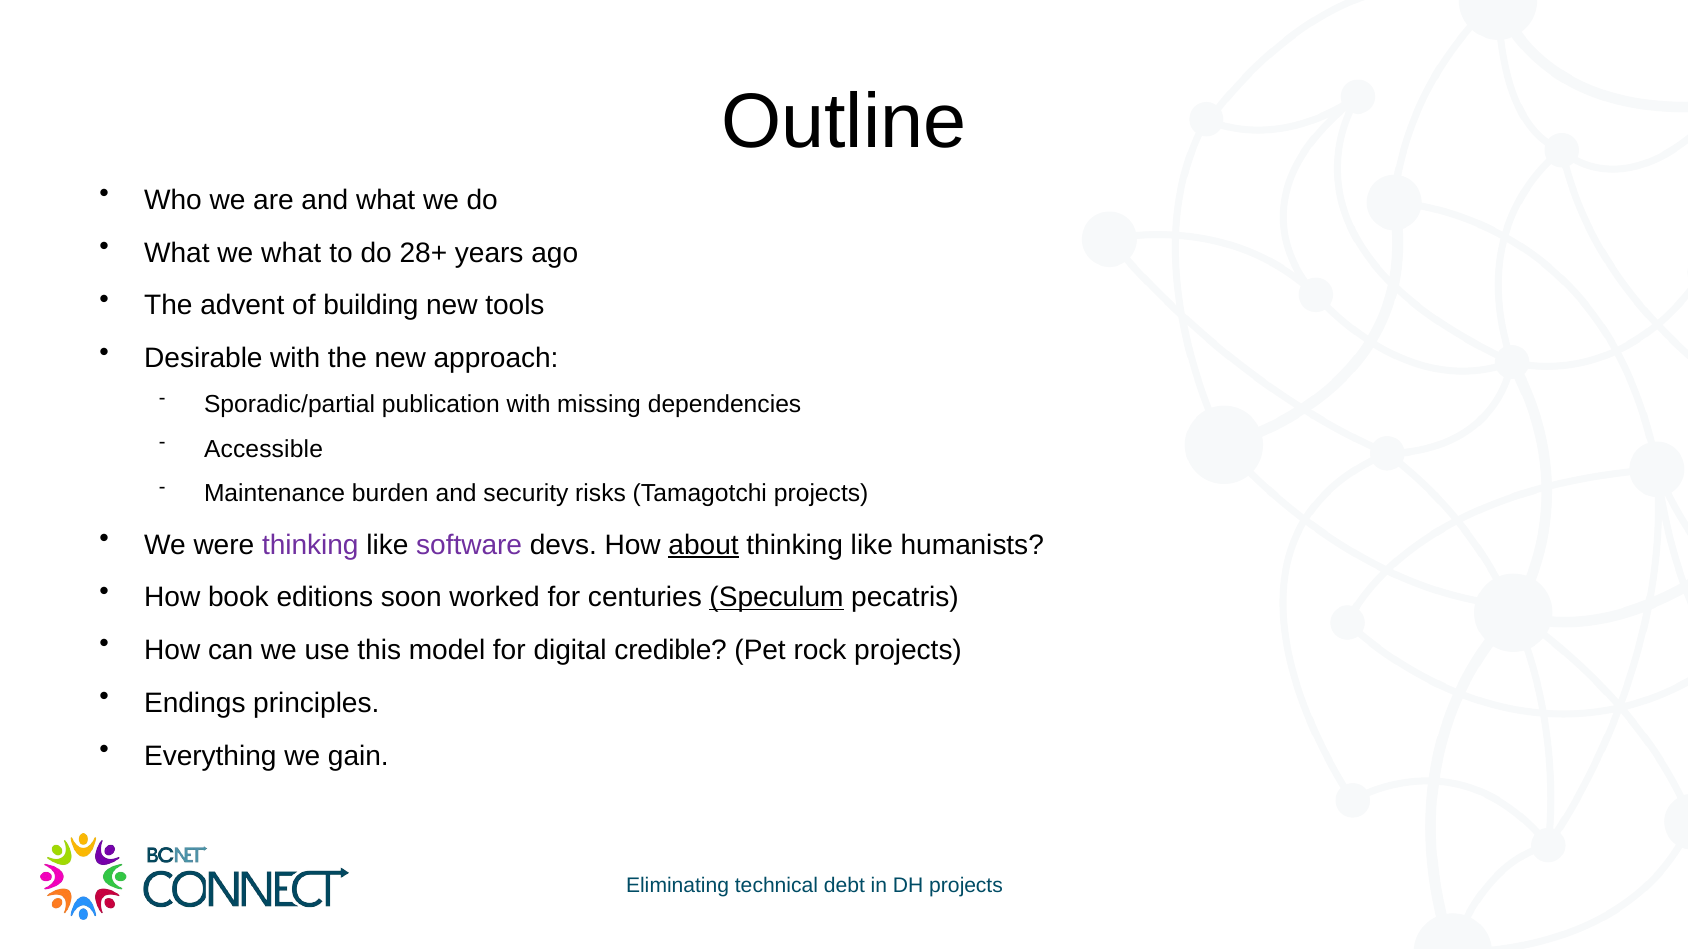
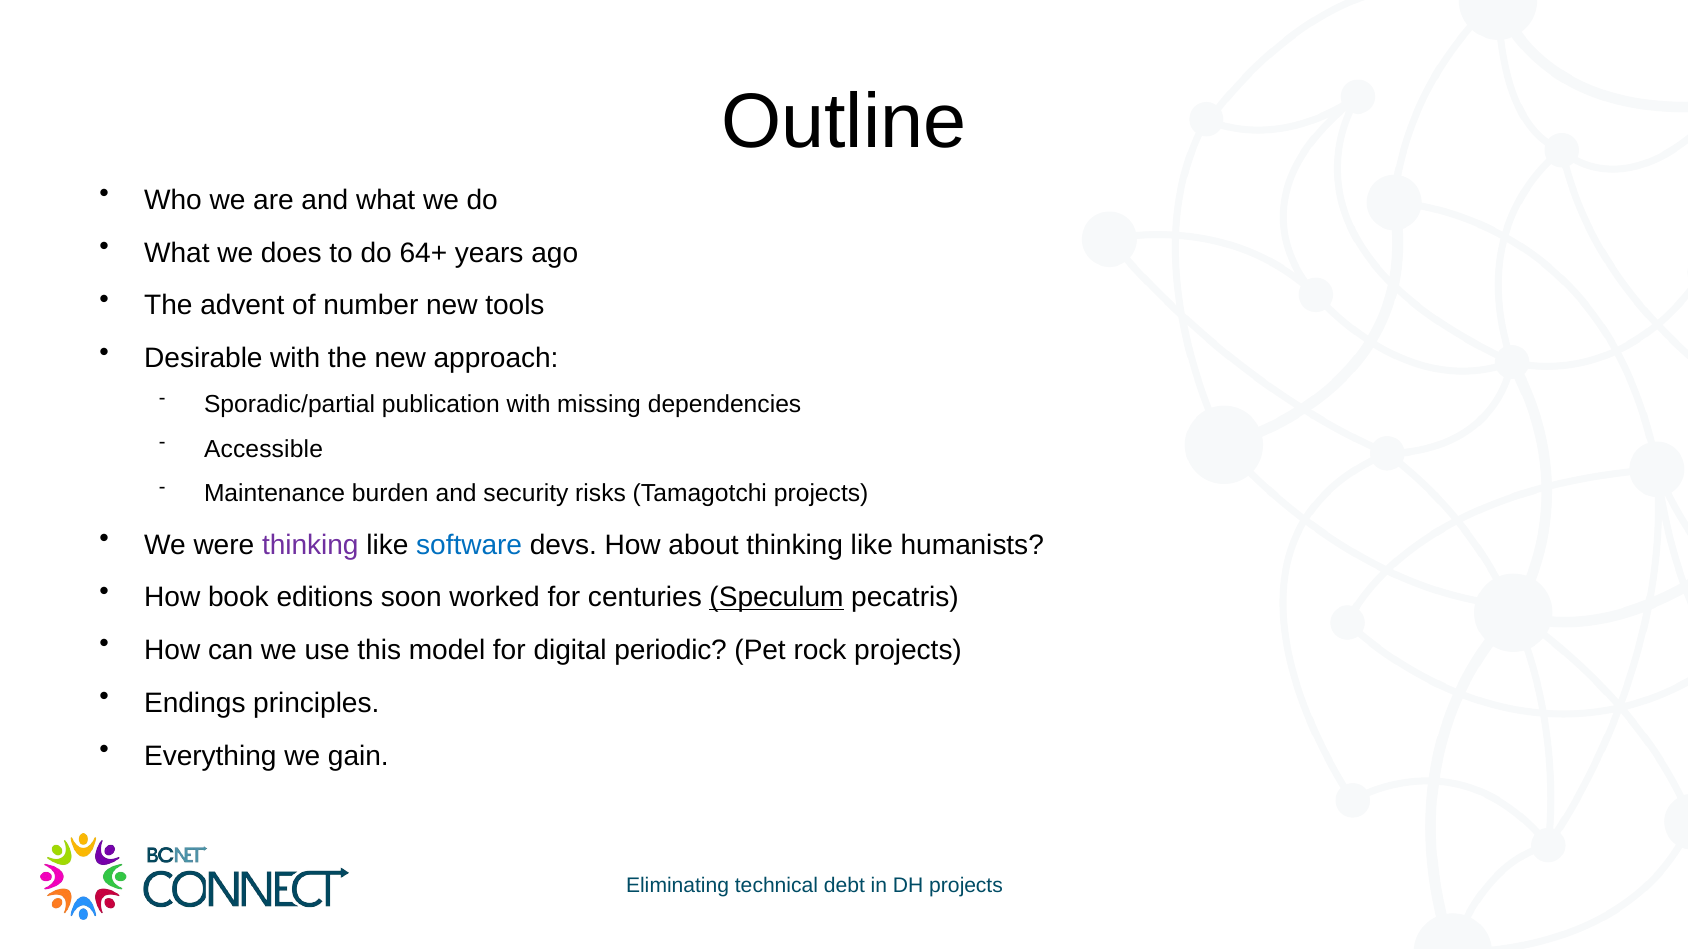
we what: what -> does (291, 253)
28+: 28+ -> 64+ (423, 253)
building: building -> number (371, 306)
software colour: purple -> blue (469, 545)
about underline: present -> none (704, 545)
credible: credible -> periodic (671, 651)
